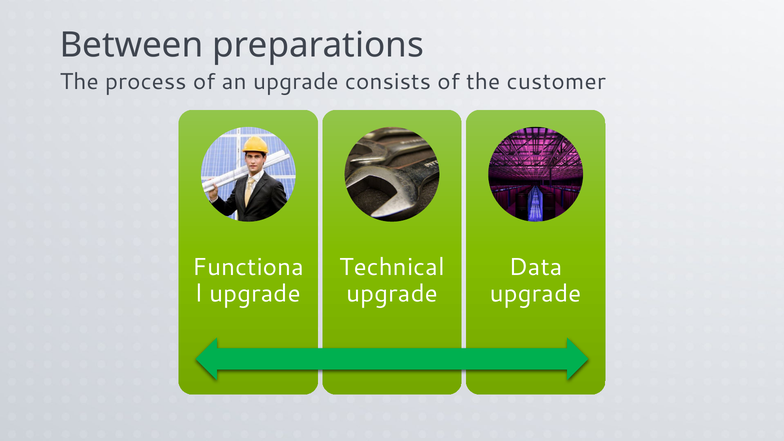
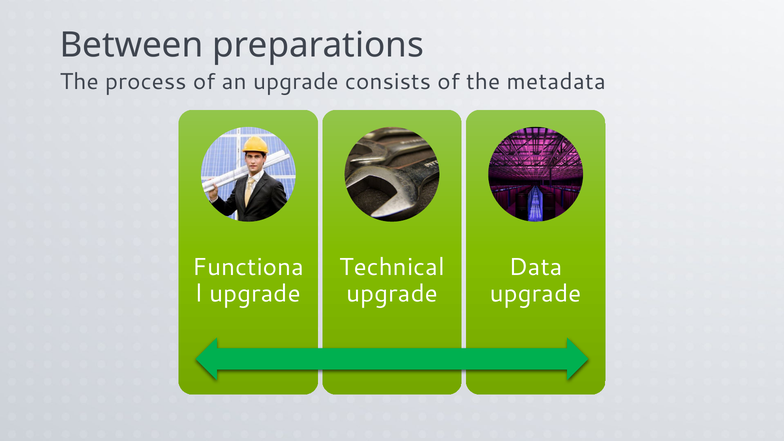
customer: customer -> metadata (556, 82)
